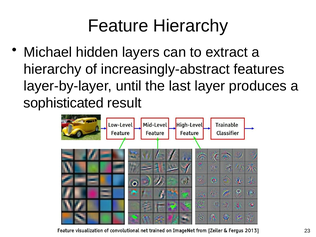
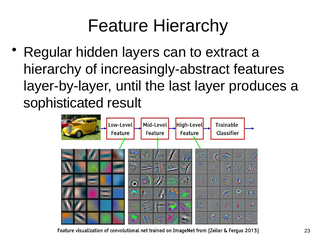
Michael: Michael -> Regular (48, 52)
